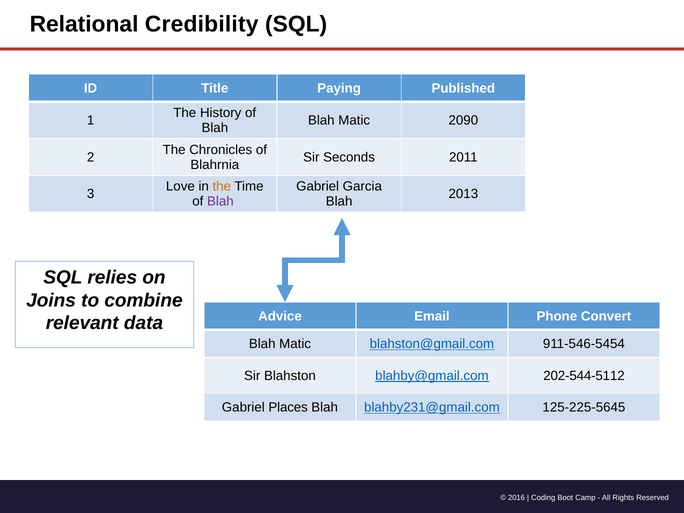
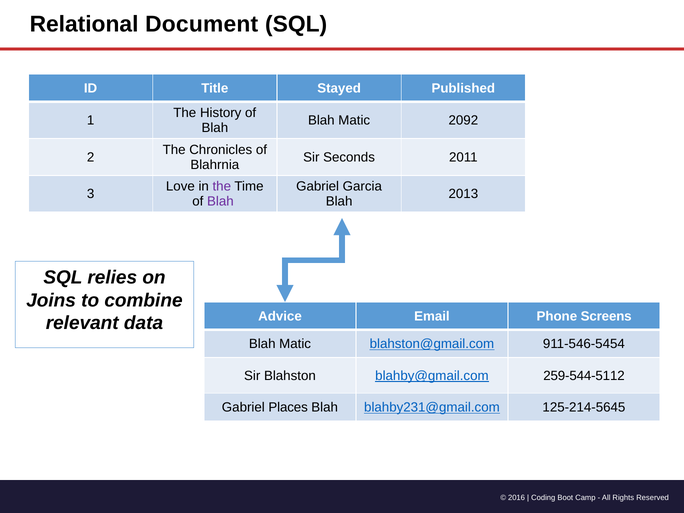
Credibility: Credibility -> Document (202, 24)
Paying: Paying -> Stayed (339, 88)
2090: 2090 -> 2092 (463, 120)
the colour: orange -> purple (222, 186)
Convert: Convert -> Screens (606, 316)
202-544-5112: 202-544-5112 -> 259-544-5112 (584, 376)
125-225-5645: 125-225-5645 -> 125-214-5645 (584, 407)
